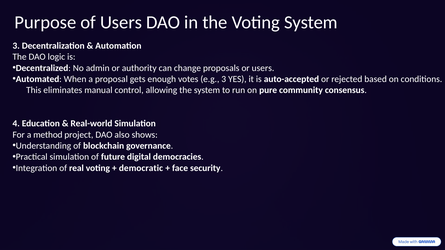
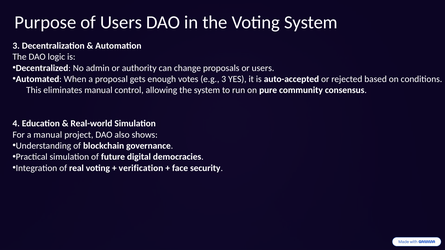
a method: method -> manual (48, 135)
democratic: democratic -> verification (141, 168)
